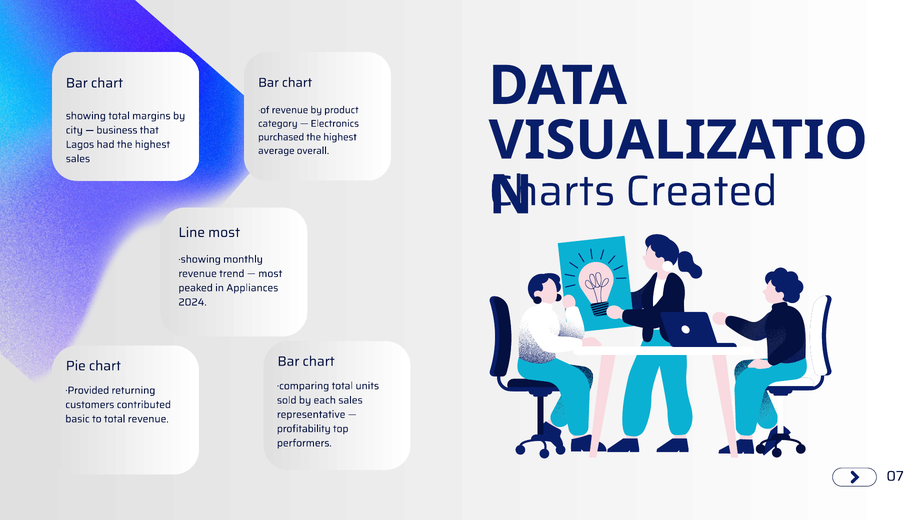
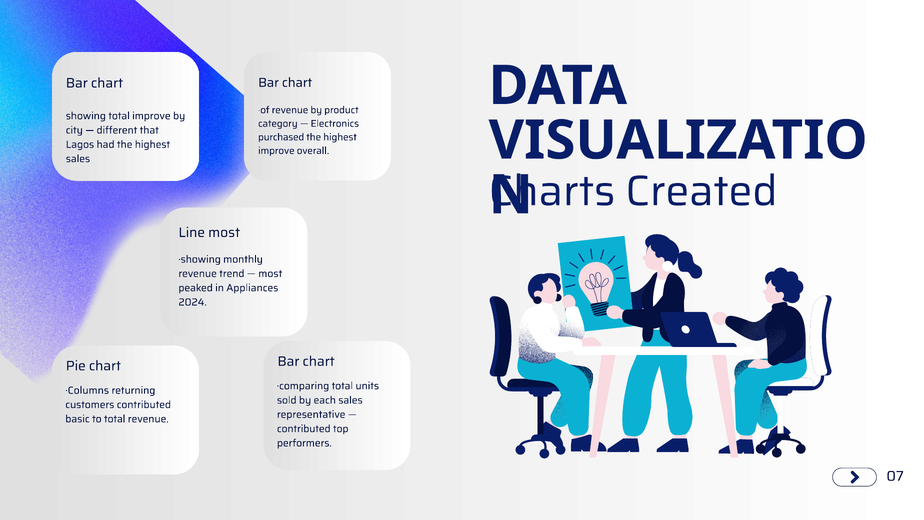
total margins: margins -> improve (151, 116)
business: business -> different (117, 130)
average: average -> improve (276, 151)
·Provided: ·Provided -> ·Columns (87, 390)
profitability: profitability -> contributed (304, 429)
